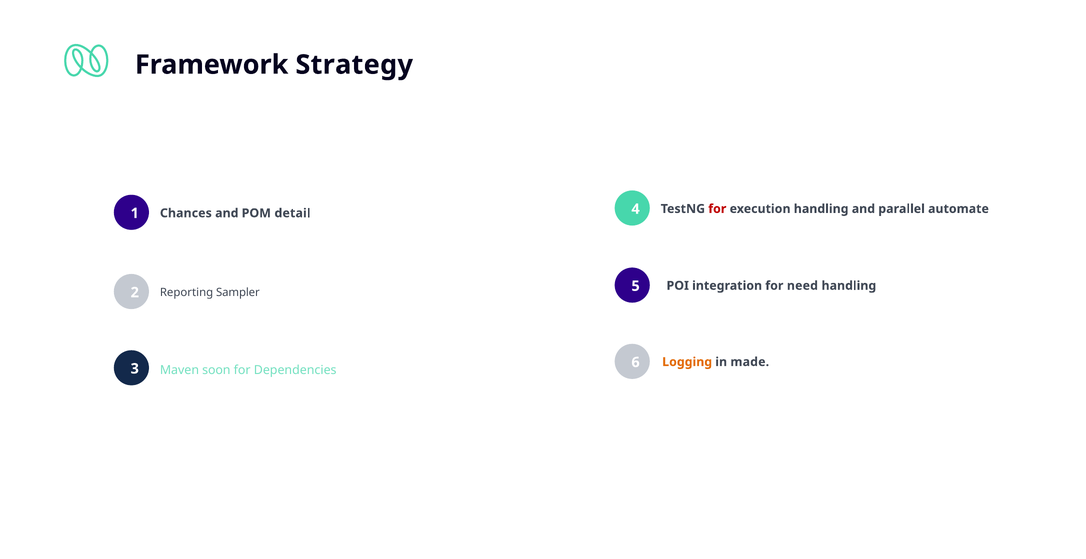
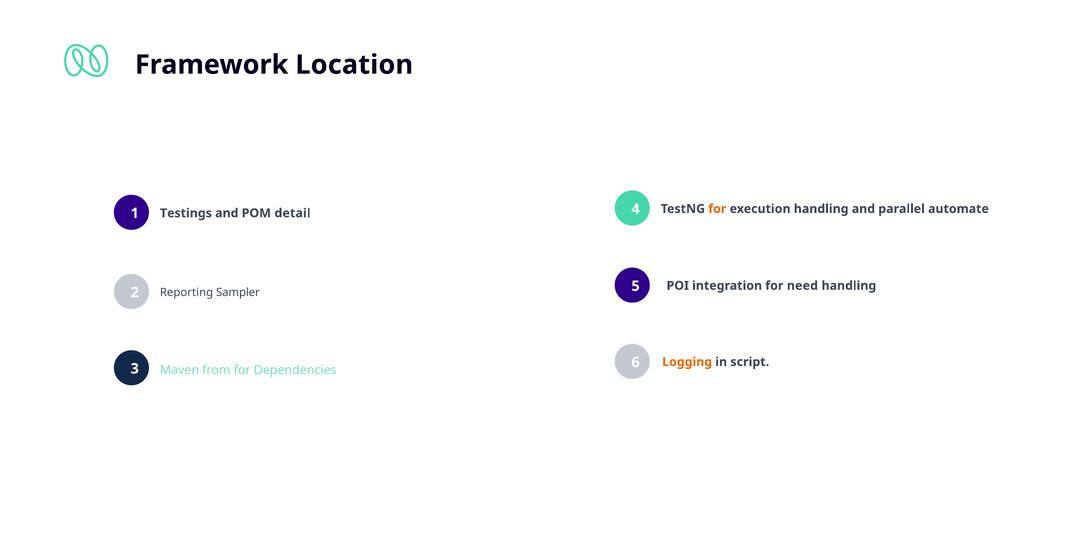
Strategy: Strategy -> Location (354, 65)
for colour: red -> orange (717, 209)
Chances: Chances -> Testings (186, 213)
made: made -> script (750, 362)
soon: soon -> from (216, 370)
